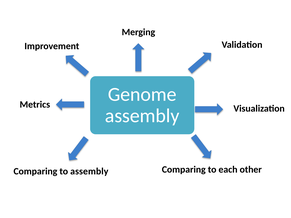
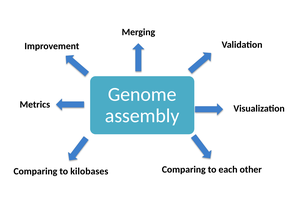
to assembly: assembly -> kilobases (89, 172)
